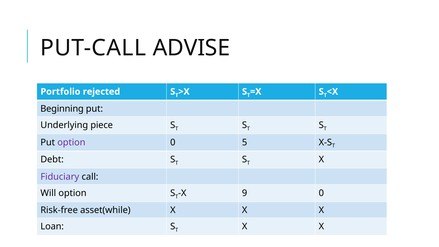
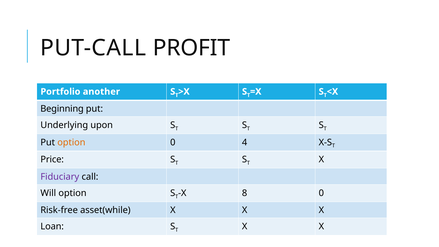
ADVISE: ADVISE -> PROFIT (191, 48)
rejected: rejected -> another (101, 92)
piece: piece -> upon (102, 125)
option colour: purple -> orange (71, 142)
5: 5 -> 4 (245, 142)
Debt: Debt -> Price (52, 160)
9: 9 -> 8 (245, 193)
